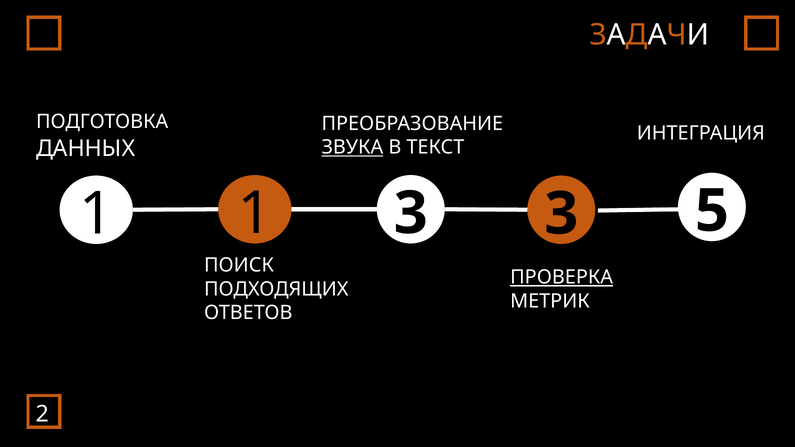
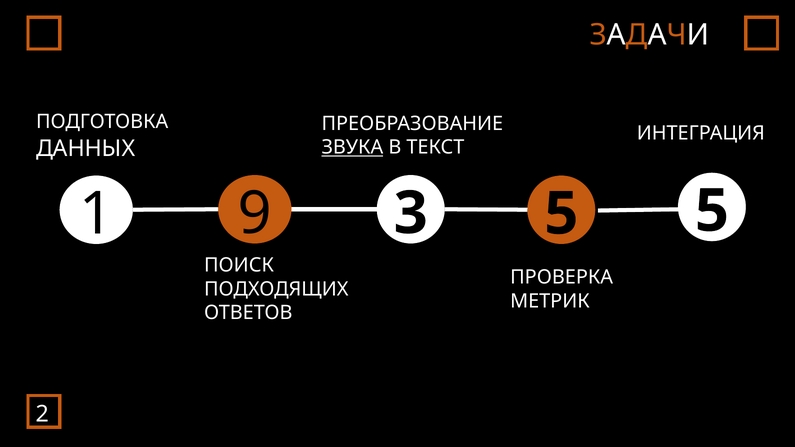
1 1: 1 -> 9 (255, 213)
3 3: 3 -> 5 (561, 214)
ПРОВЕРКА underline: present -> none (562, 277)
